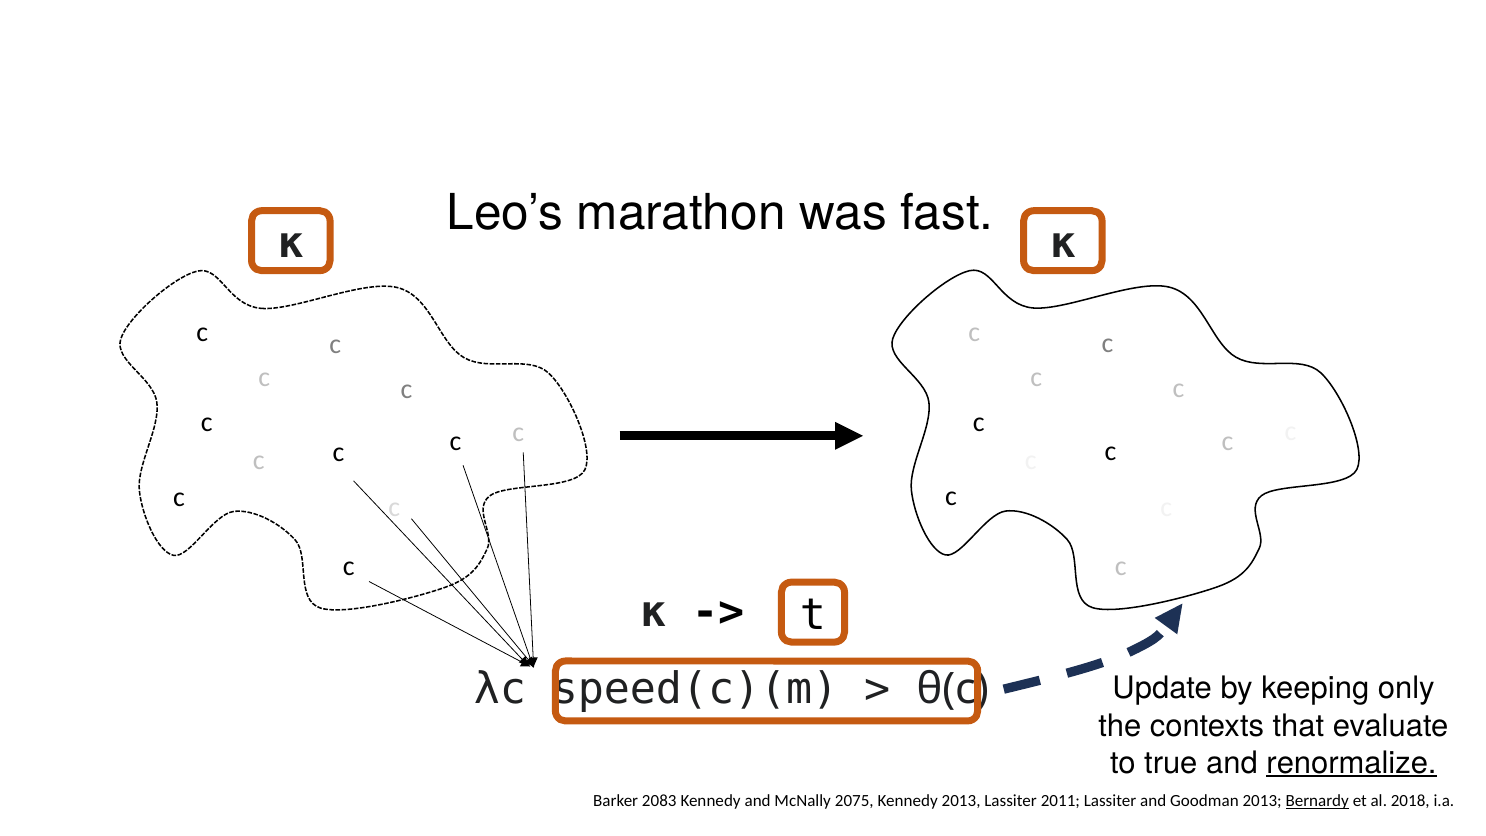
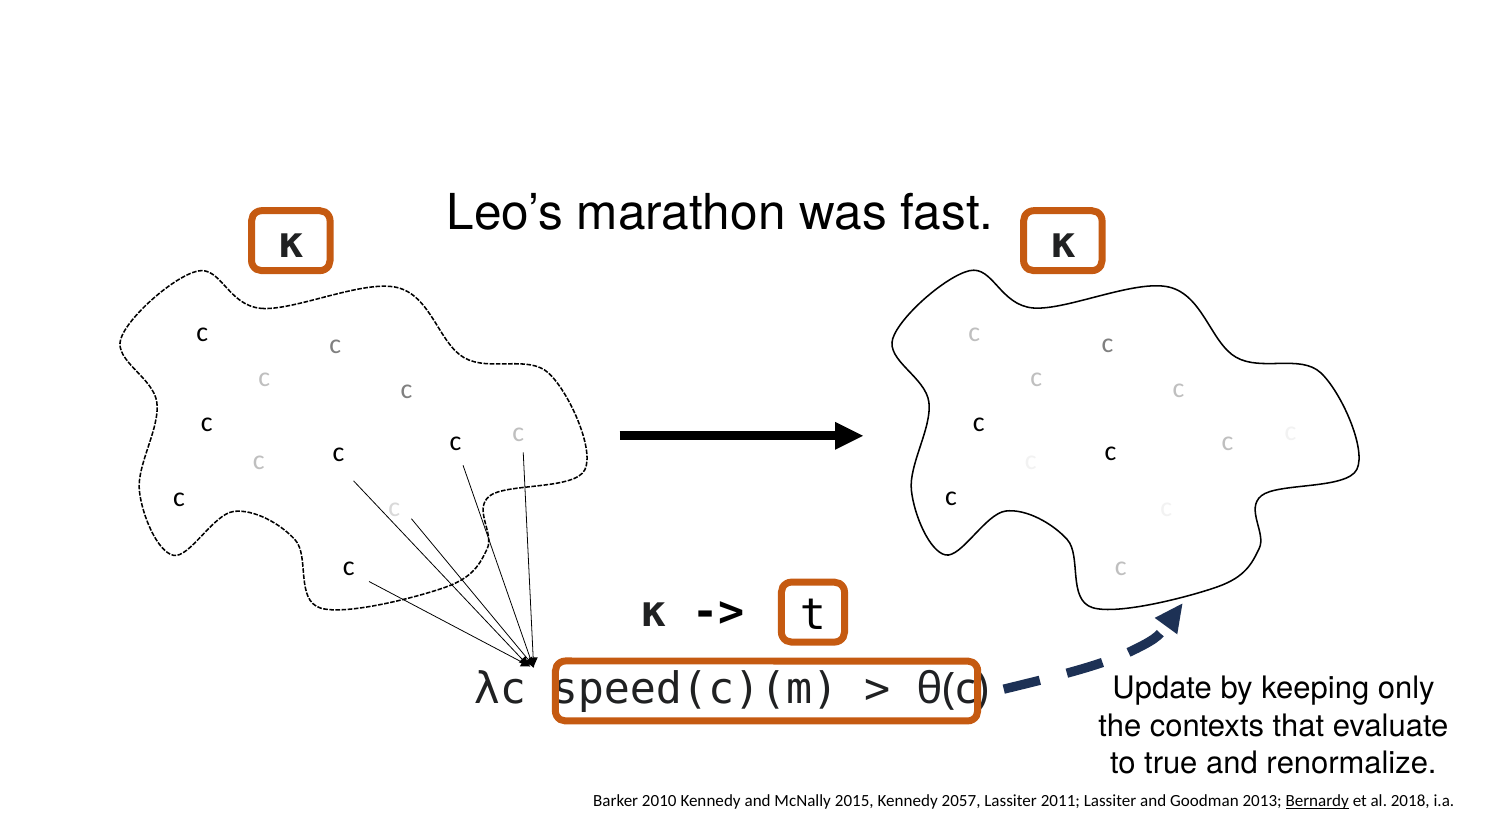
renormalize underline: present -> none (1352, 763)
2083: 2083 -> 2010 (659, 801)
2075: 2075 -> 2015 (854, 801)
Kennedy 2013: 2013 -> 2057 (961, 801)
